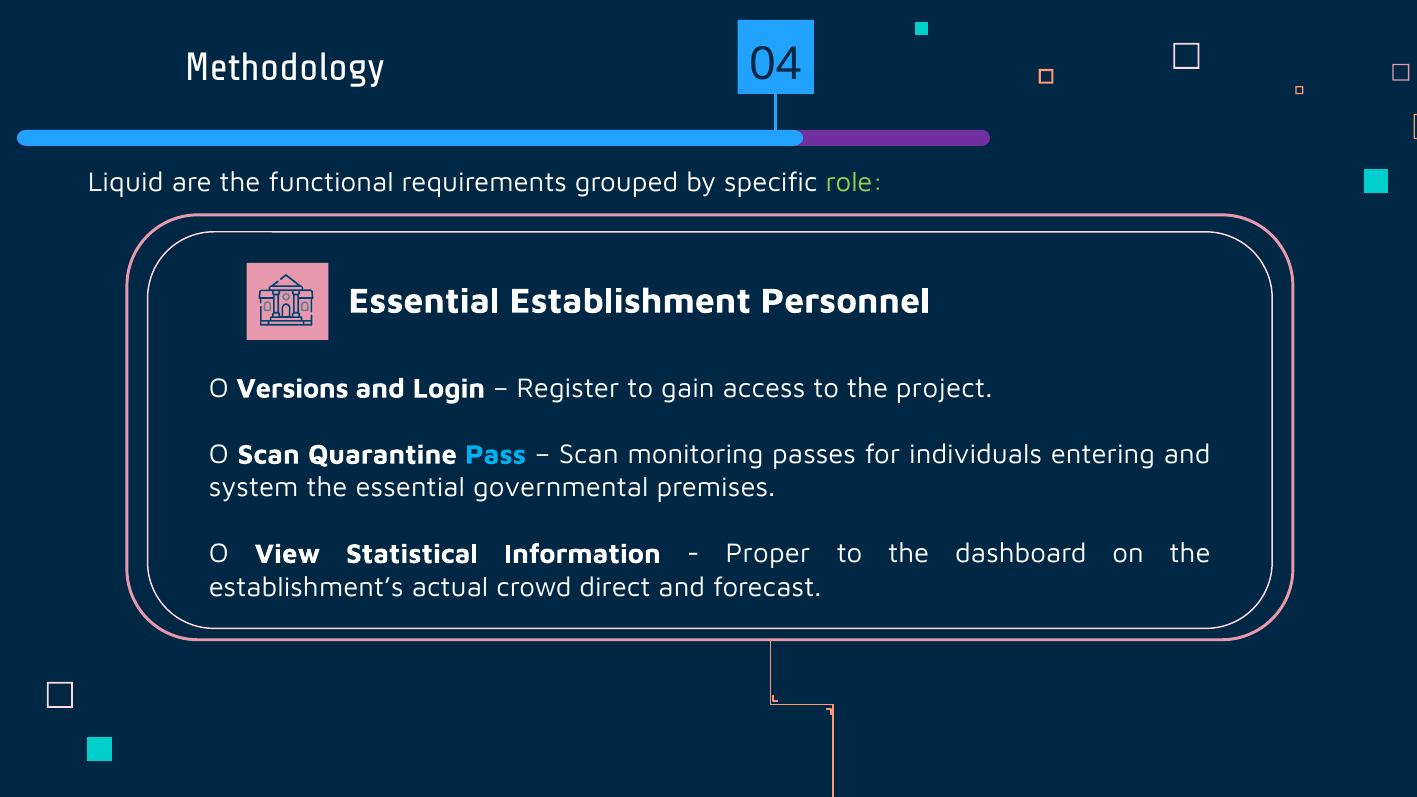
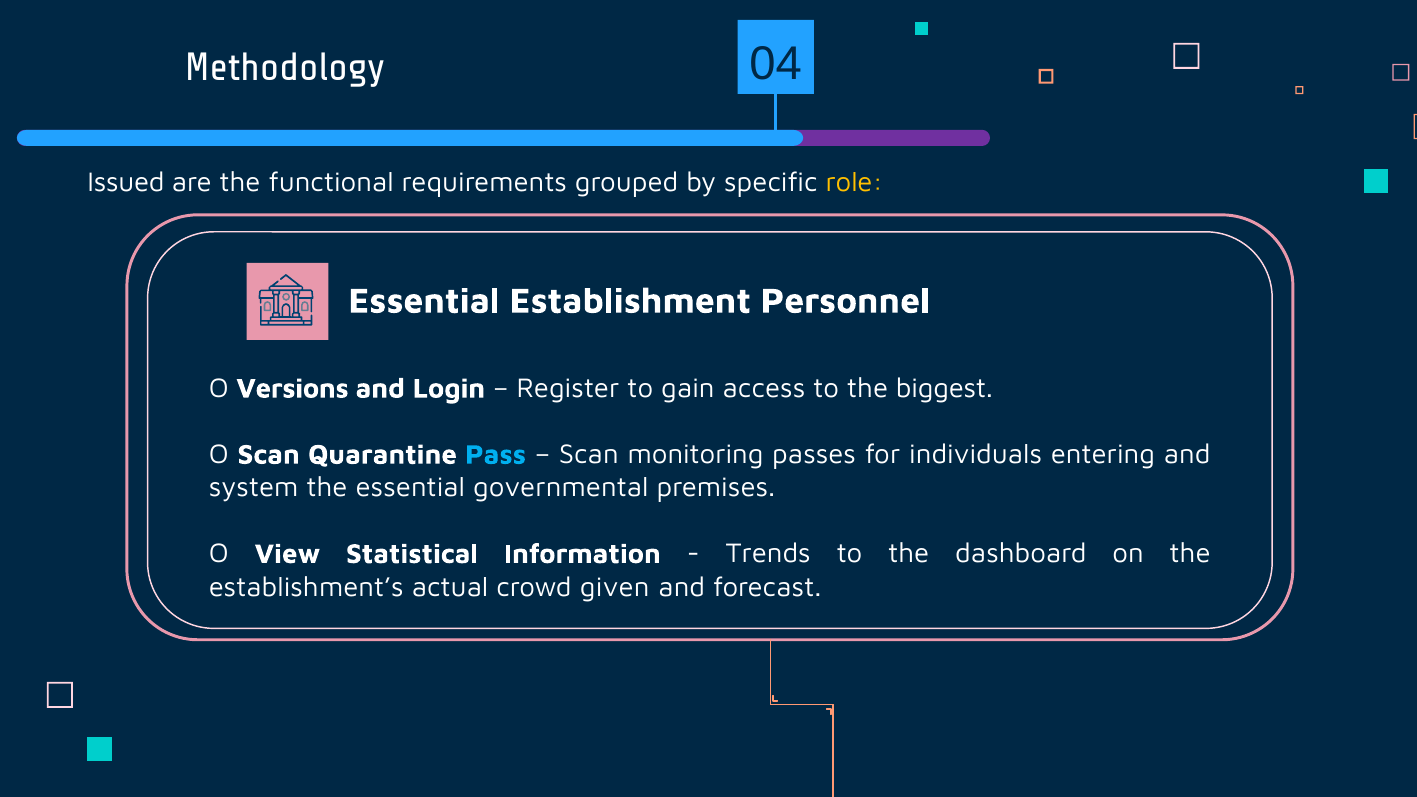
Liquid: Liquid -> Issued (126, 183)
role colour: light green -> yellow (854, 183)
project: project -> biggest (945, 389)
Proper: Proper -> Trends (768, 554)
direct: direct -> given (615, 587)
